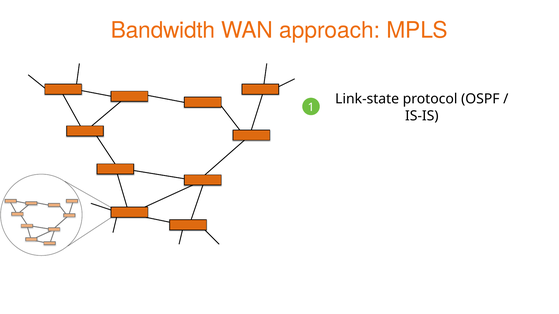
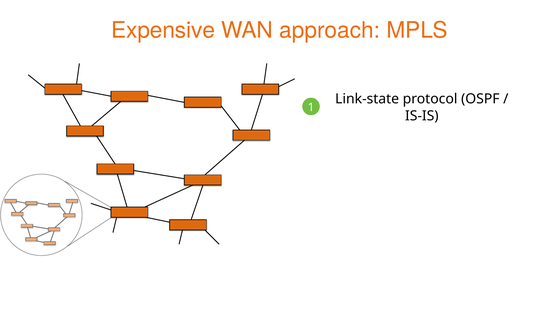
Bandwidth: Bandwidth -> Expensive (163, 30)
